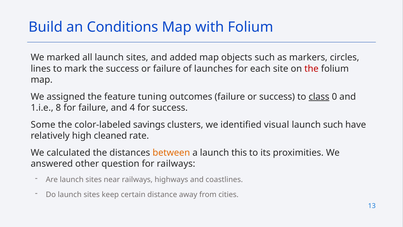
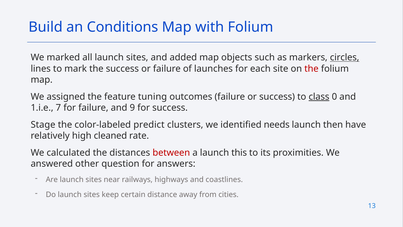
circles underline: none -> present (345, 57)
8: 8 -> 7 (58, 108)
4: 4 -> 9 (132, 108)
Some: Some -> Stage (43, 125)
savings: savings -> predict (149, 125)
visual: visual -> needs (277, 125)
launch such: such -> then (333, 125)
between colour: orange -> red (171, 153)
for railways: railways -> answers (176, 164)
